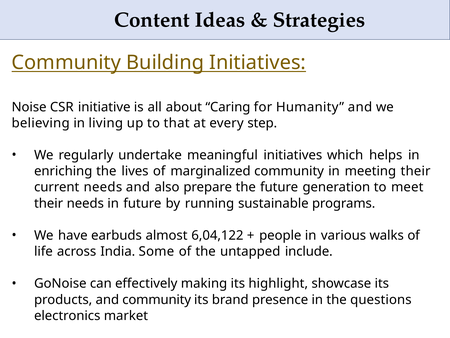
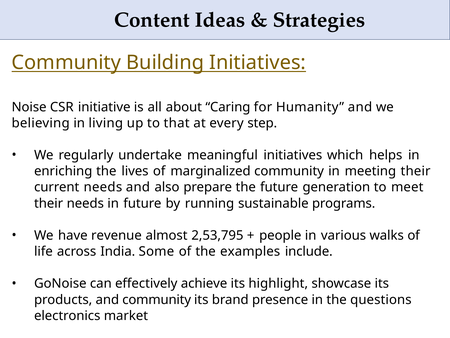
earbuds: earbuds -> revenue (116, 235)
6,04,122: 6,04,122 -> 2,53,795 (217, 235)
untapped: untapped -> examples (250, 251)
making: making -> achieve (204, 283)
